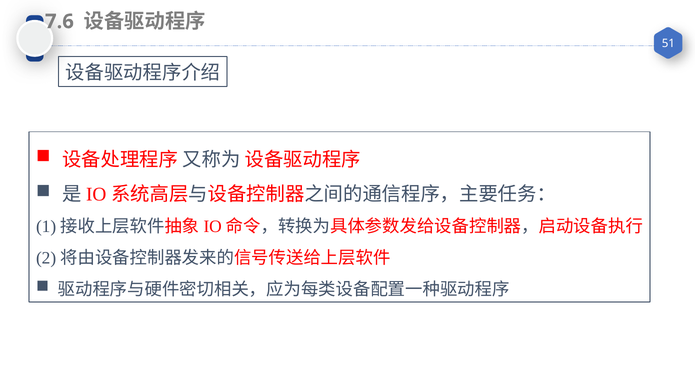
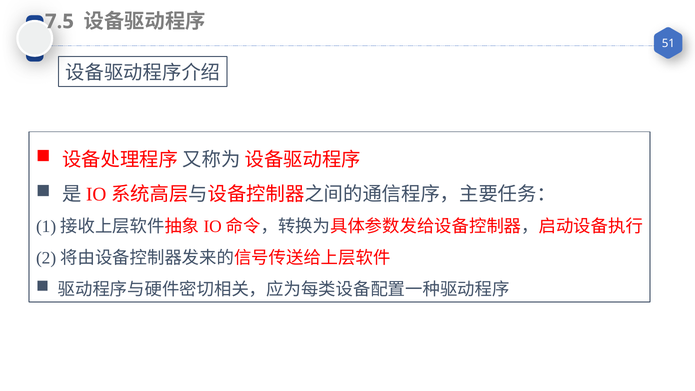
7.6: 7.6 -> 7.5 (59, 21)
